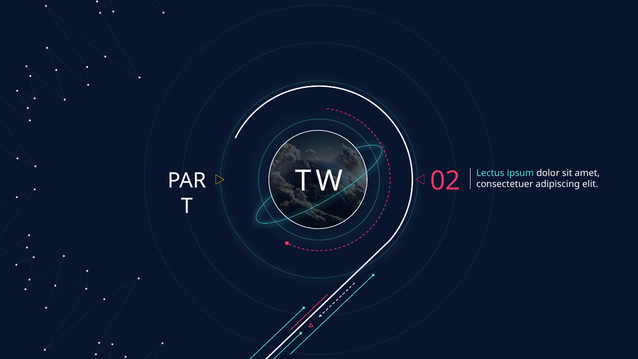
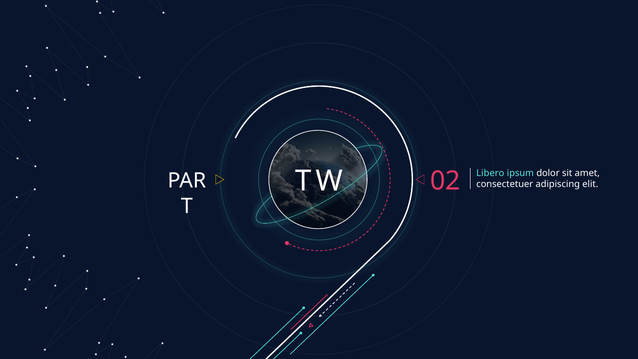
Lectus: Lectus -> Libero (490, 173)
